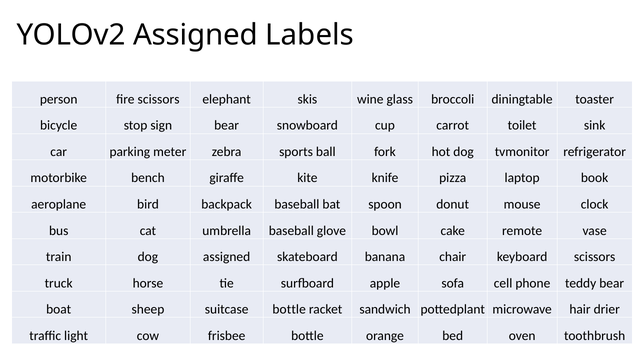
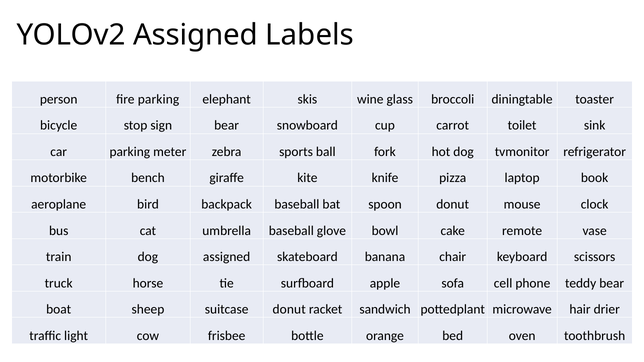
fire scissors: scissors -> parking (159, 99)
suitcase bottle: bottle -> donut (289, 310)
